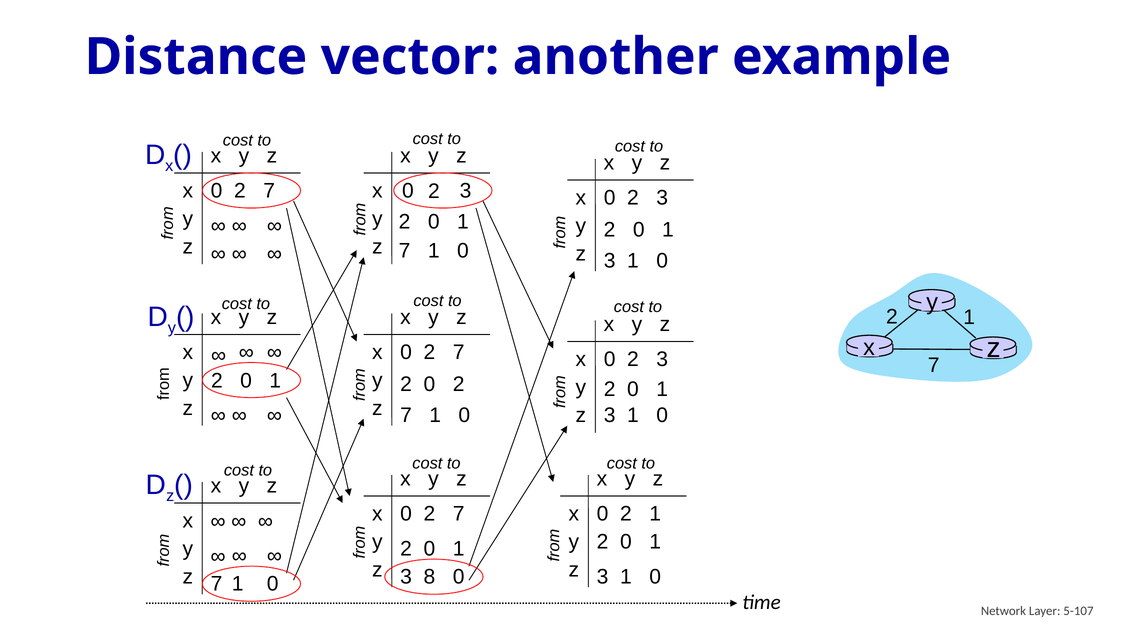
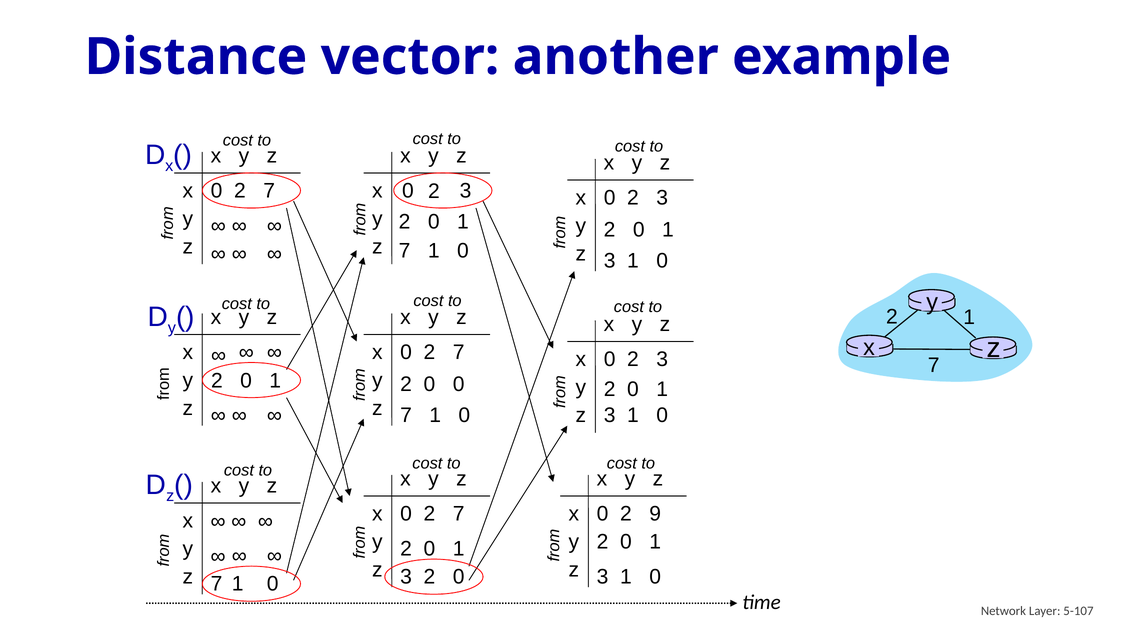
2 0 2: 2 -> 0 (459, 384)
2 1: 1 -> 9 (655, 514)
8: 8 -> 2 (429, 577)
